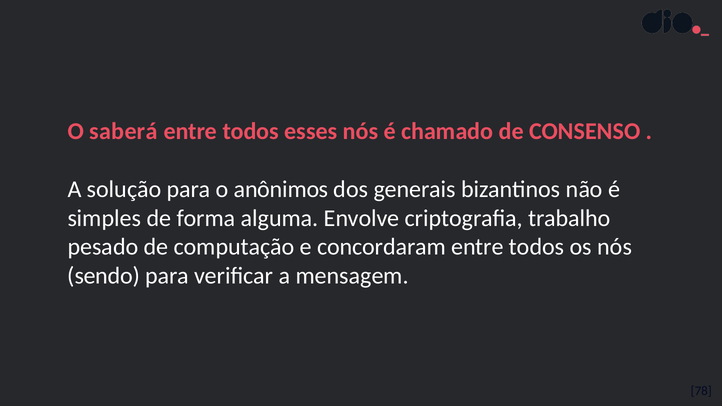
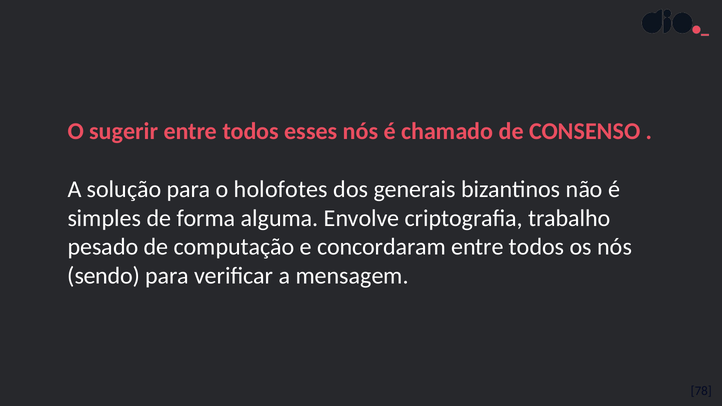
saberá: saberá -> sugerir (124, 132)
anônimos: anônimos -> holofotes (281, 189)
